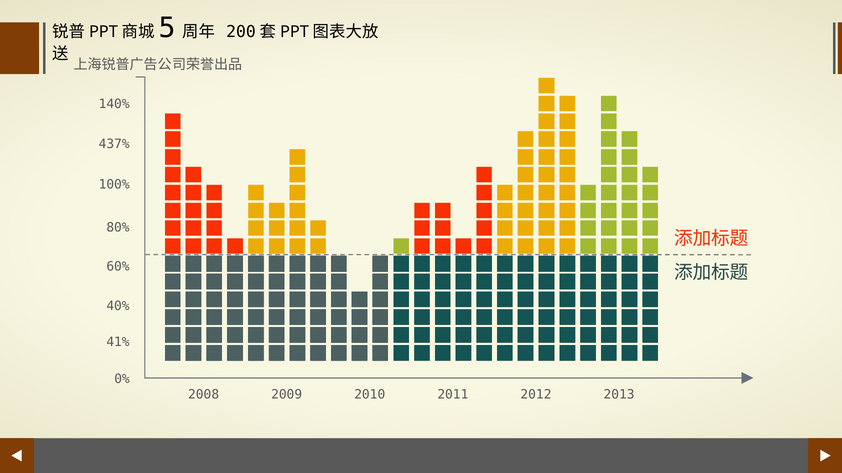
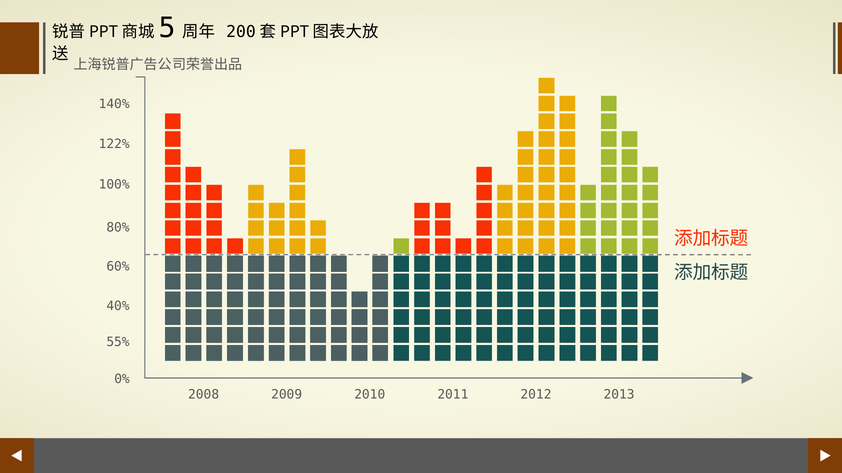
437%: 437% -> 122% (114, 144)
41%: 41% -> 55% (118, 343)
